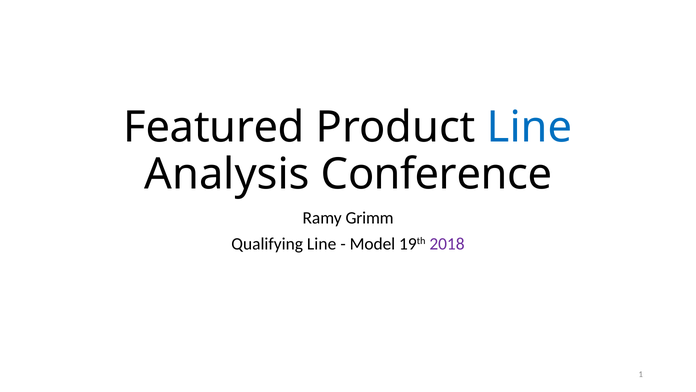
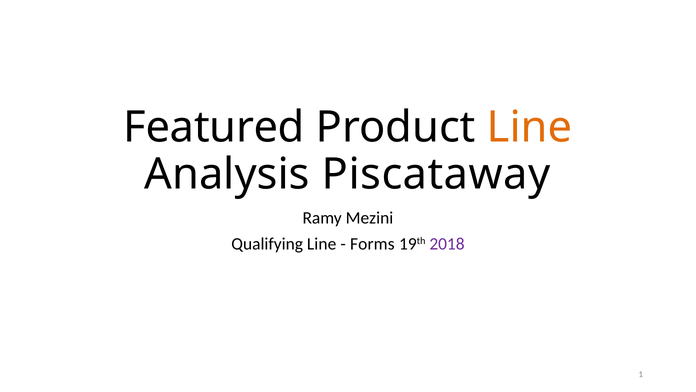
Line colour: blue -> orange (530, 127)
Conference: Conference -> Piscataway (436, 174)
Grimm: Grimm -> Mezini (369, 218)
Model: Model -> Forms (372, 244)
